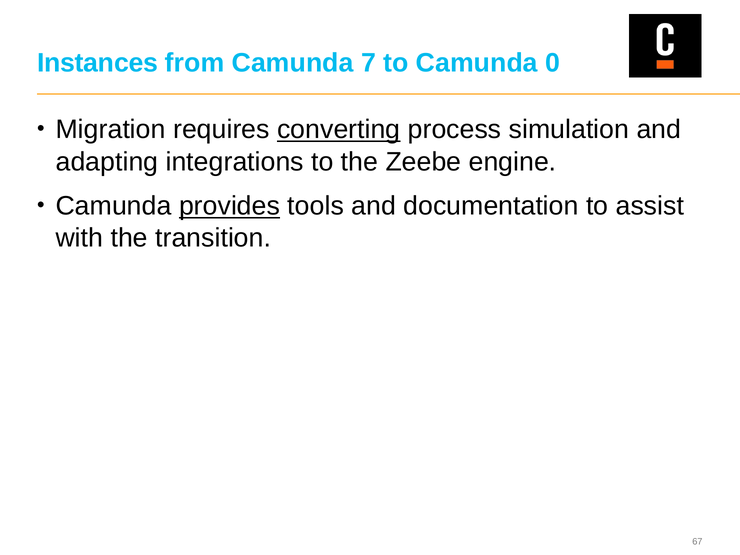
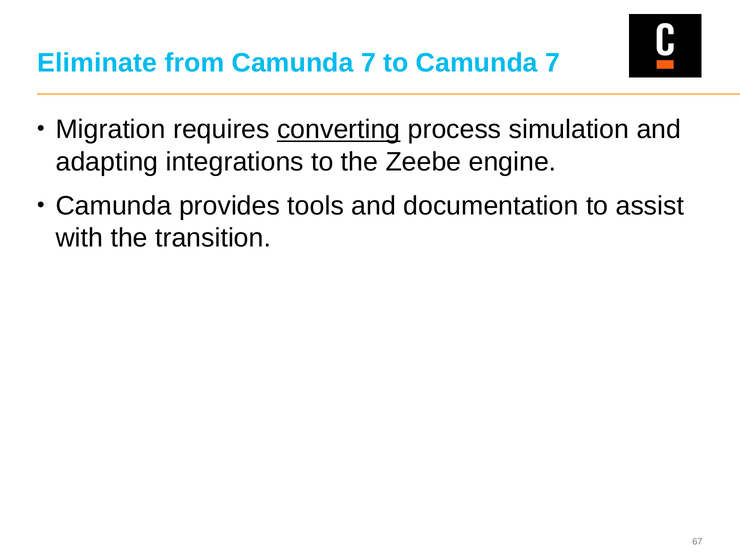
Instances: Instances -> Eliminate (97, 63)
to Camunda 0: 0 -> 7 (553, 63)
provides underline: present -> none (230, 206)
